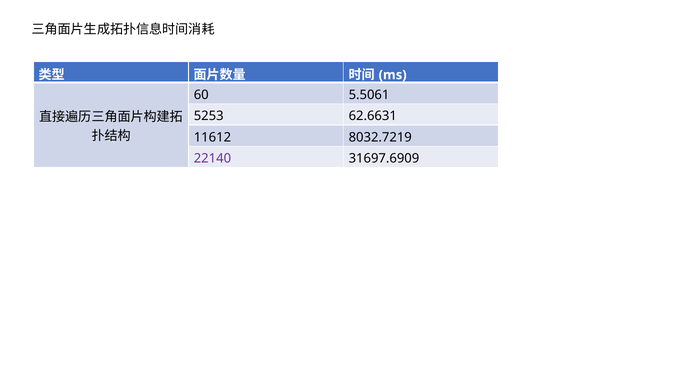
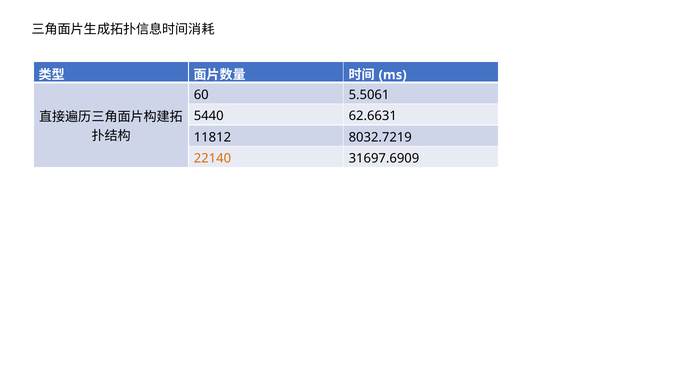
5253: 5253 -> 5440 (209, 116)
11612: 11612 -> 11812 (212, 137)
22140 colour: purple -> orange (212, 158)
